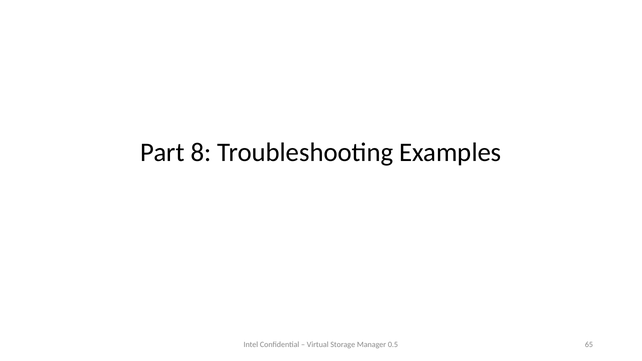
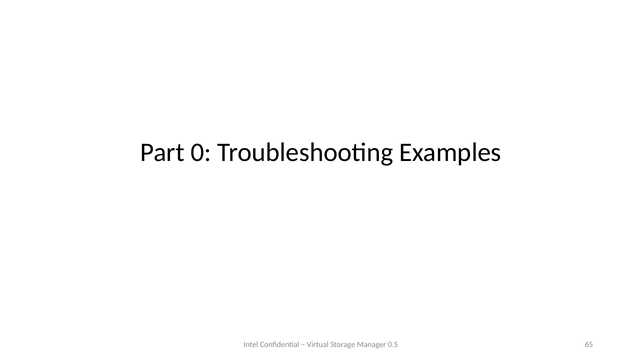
8: 8 -> 0 (201, 152)
